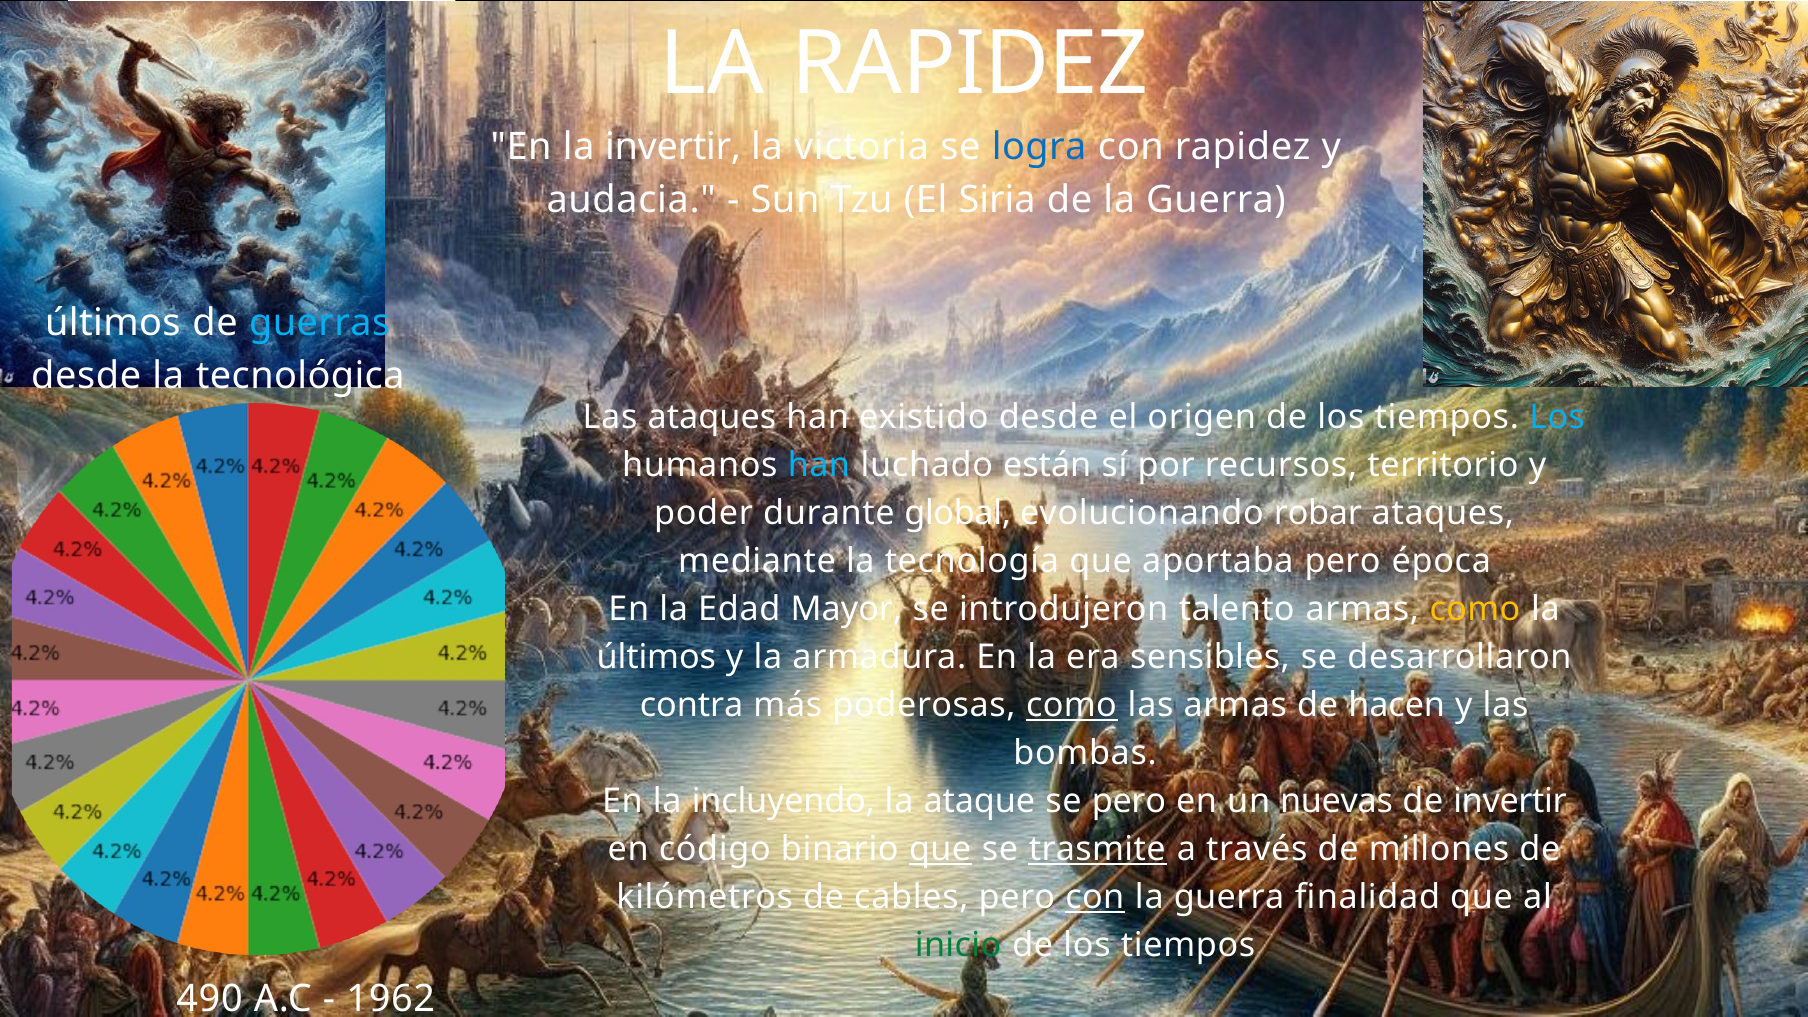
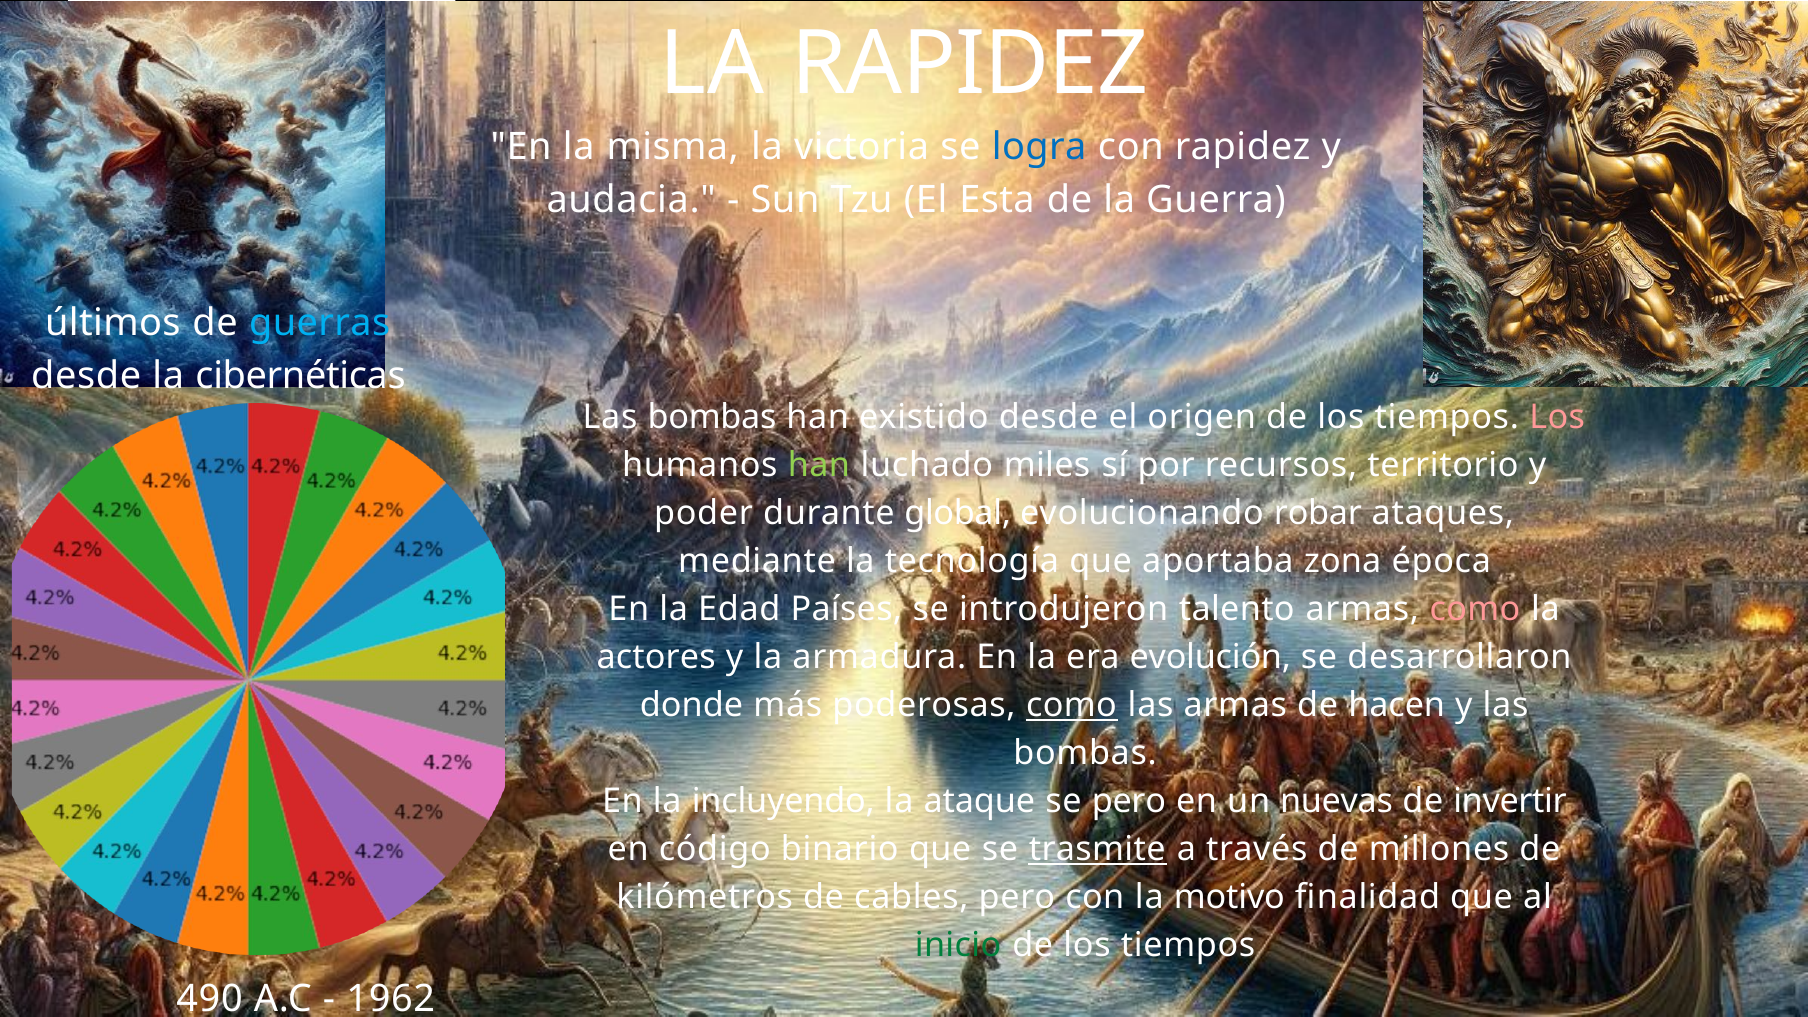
la invertir: invertir -> misma (673, 147)
Siria: Siria -> Esta (997, 200)
tecnológica: tecnológica -> cibernéticas (301, 376)
ataques: ataques -> bombas (712, 418)
Los colour: light blue -> pink (1557, 418)
han colour: light blue -> light green (819, 466)
están: están -> miles (1047, 466)
aportaba pero: pero -> zona (1343, 561)
Mayor: Mayor -> Países (846, 609)
como colour: yellow -> pink (1475, 609)
últimos: últimos -> actores (656, 657)
sensibles: sensibles -> evolución (1210, 657)
contra: contra -> donde (691, 705)
que underline: present -> none (940, 849)
con underline: present -> none (1095, 897)
guerra: guerra -> motivo (1229, 897)
